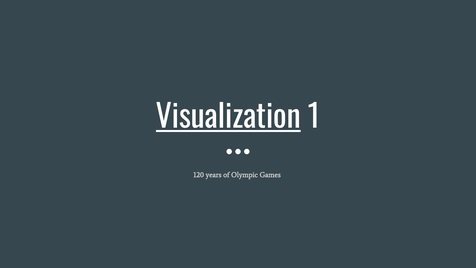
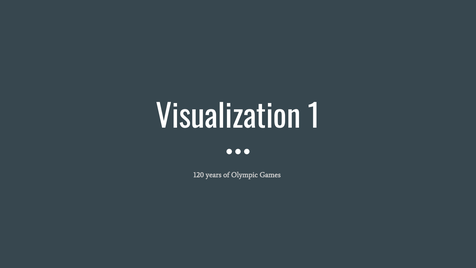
Visualization underline: present -> none (228, 117)
